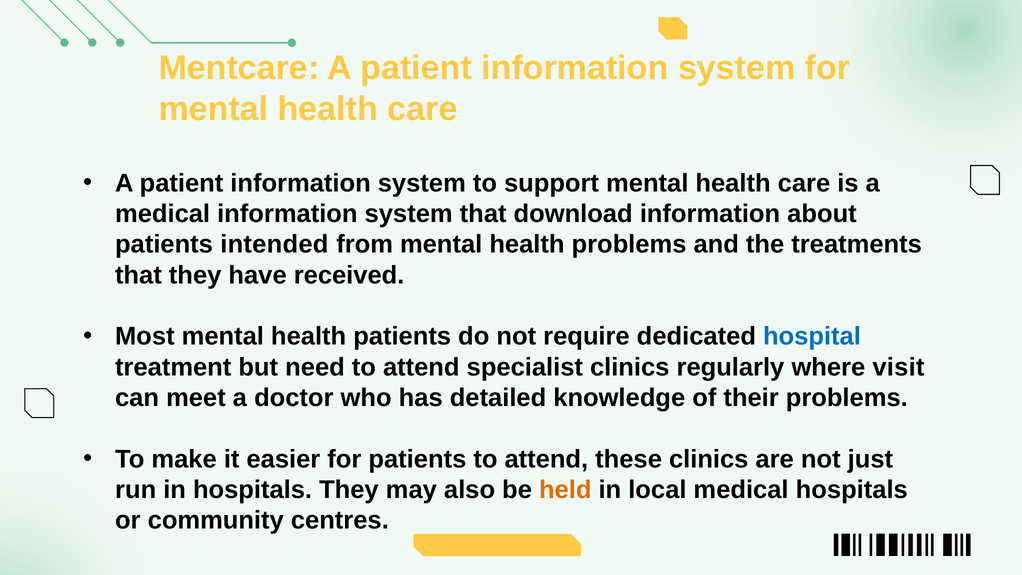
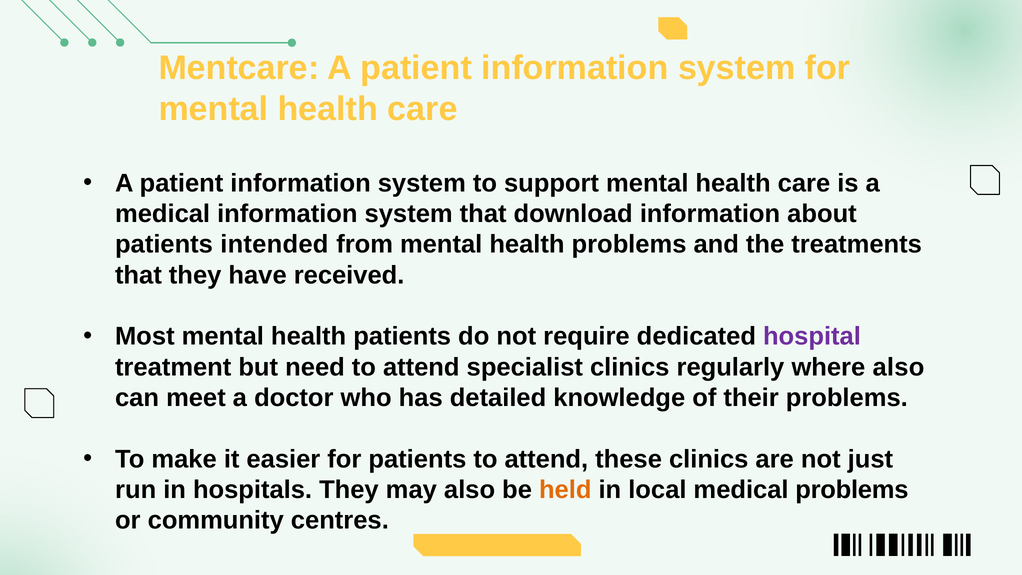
hospital colour: blue -> purple (812, 336)
where visit: visit -> also (898, 367)
medical hospitals: hospitals -> problems (852, 490)
